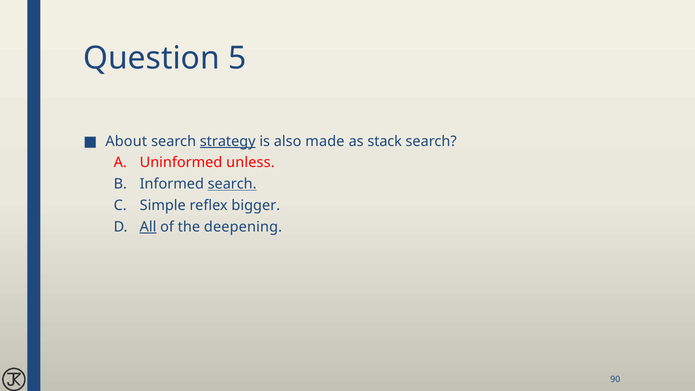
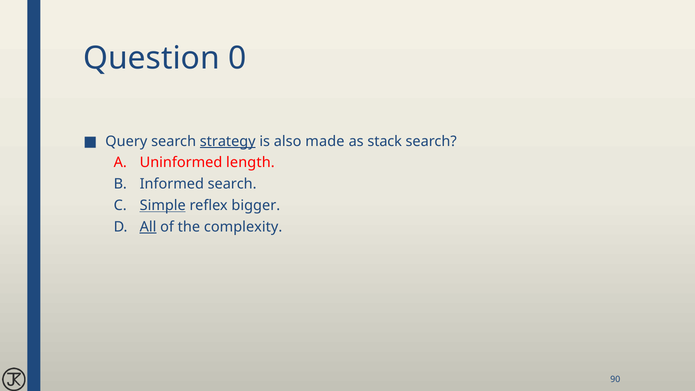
5: 5 -> 0 (237, 58)
About: About -> Query (126, 141)
unless: unless -> length (250, 163)
search underline: present -> none (232, 184)
Simple underline: none -> present (163, 205)
deepening: deepening -> complexity (243, 227)
